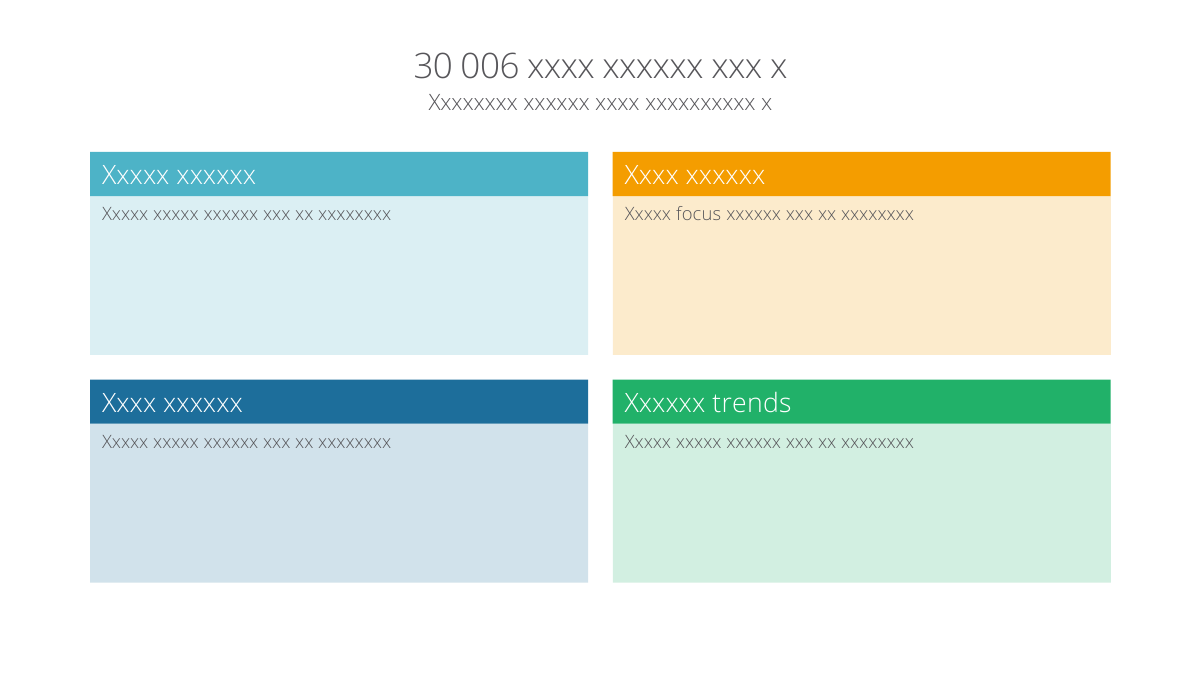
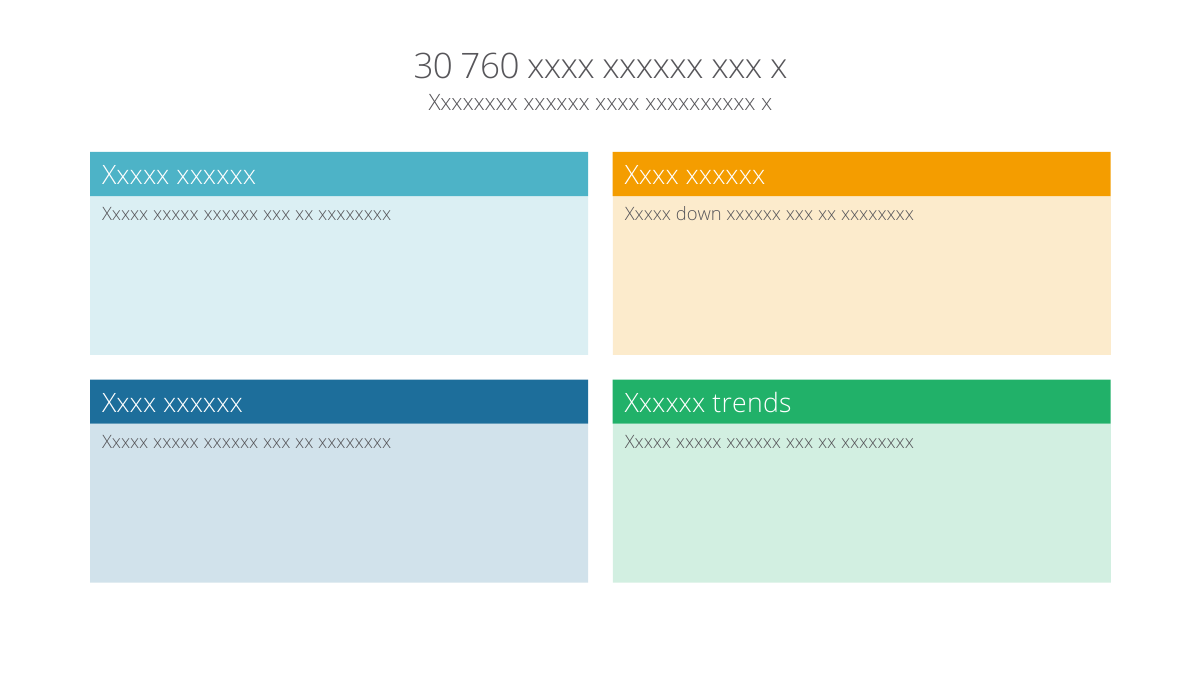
006: 006 -> 760 (490, 67)
focus: focus -> down (699, 214)
